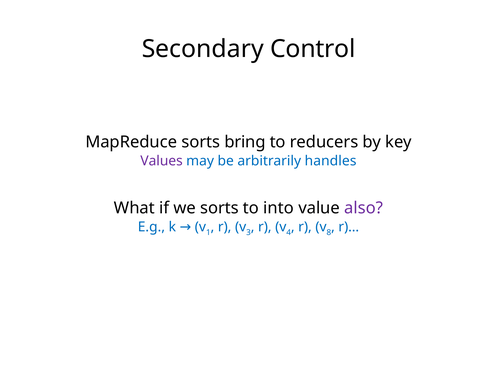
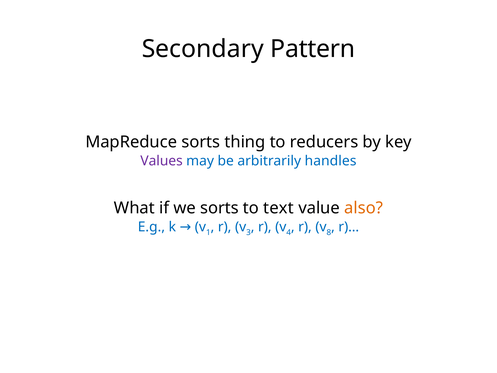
Control: Control -> Pattern (313, 49)
bring: bring -> thing (245, 142)
into: into -> text (279, 208)
also colour: purple -> orange (364, 208)
